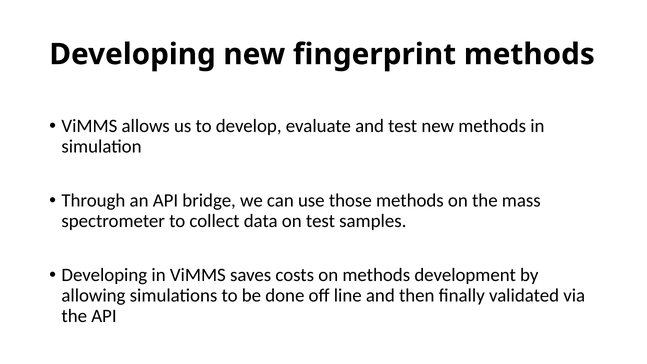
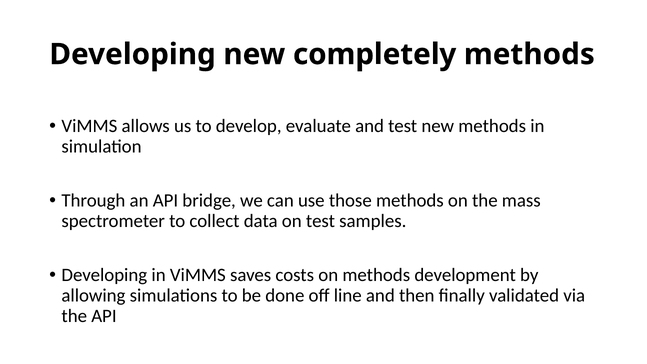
fingerprint: fingerprint -> completely (375, 54)
